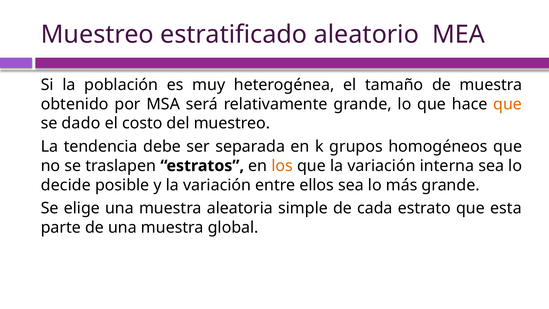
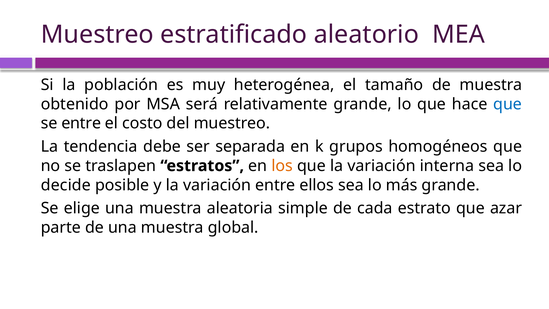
que colour: orange -> blue (508, 104)
se dado: dado -> entre (81, 123)
esta: esta -> azar (506, 208)
